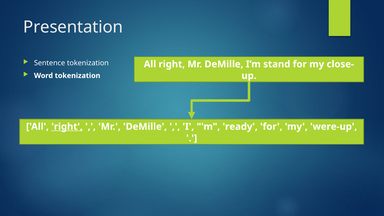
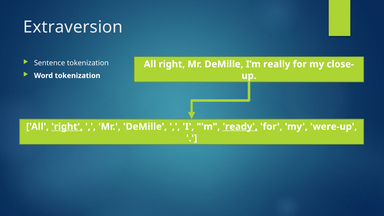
Presentation: Presentation -> Extraversion (73, 27)
stand: stand -> really (277, 64)
ready underline: none -> present (240, 127)
